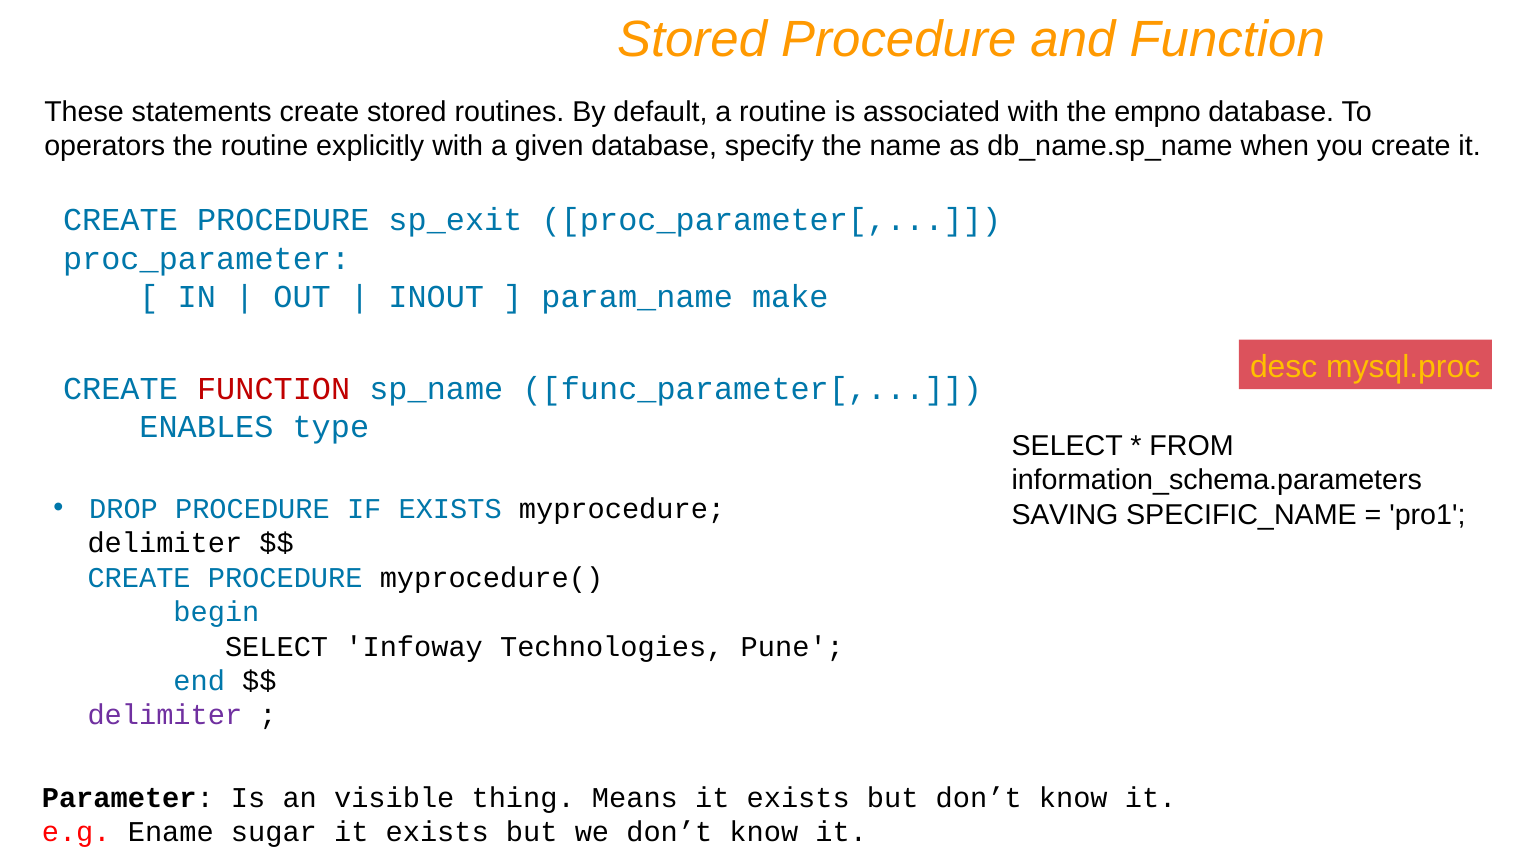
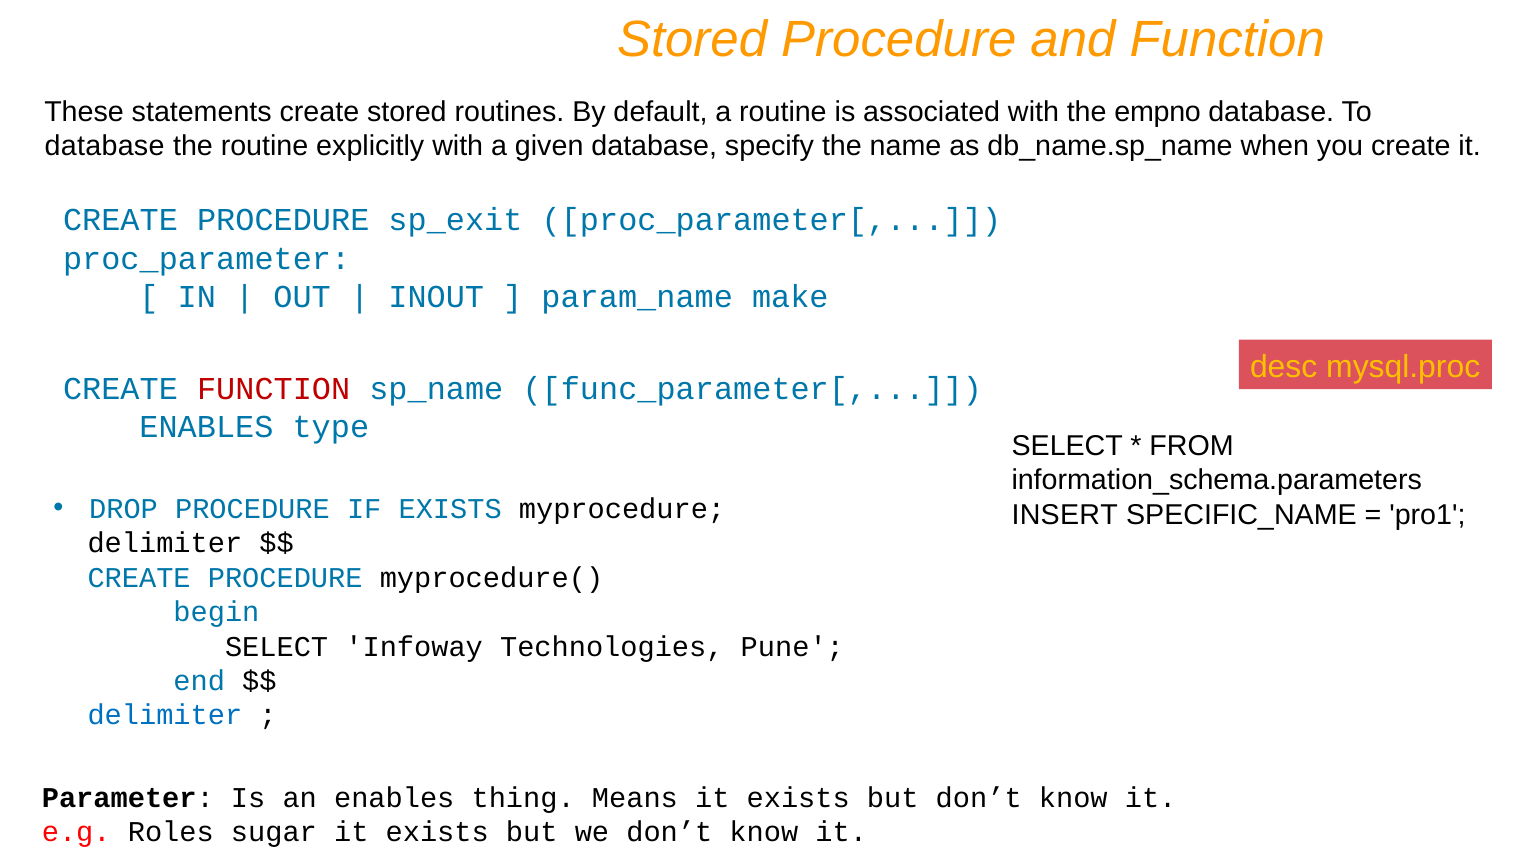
operators: operators -> database (105, 146)
SAVING: SAVING -> INSERT (1065, 515)
delimiter colour: purple -> blue (165, 715)
an visible: visible -> enables (394, 797)
Ename: Ename -> Roles (171, 832)
